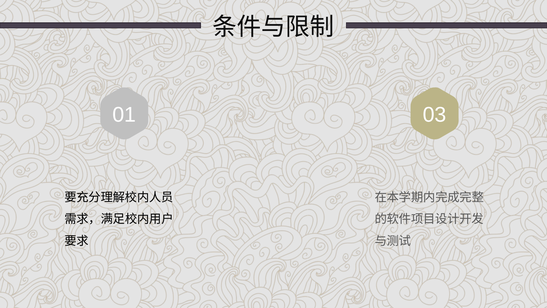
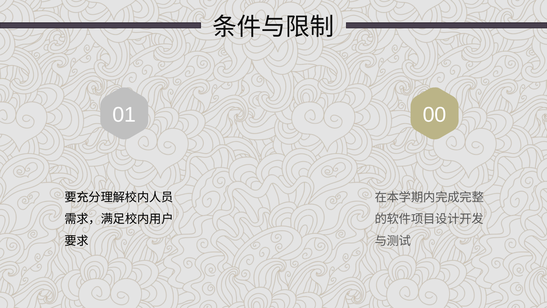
03: 03 -> 00 (435, 115)
